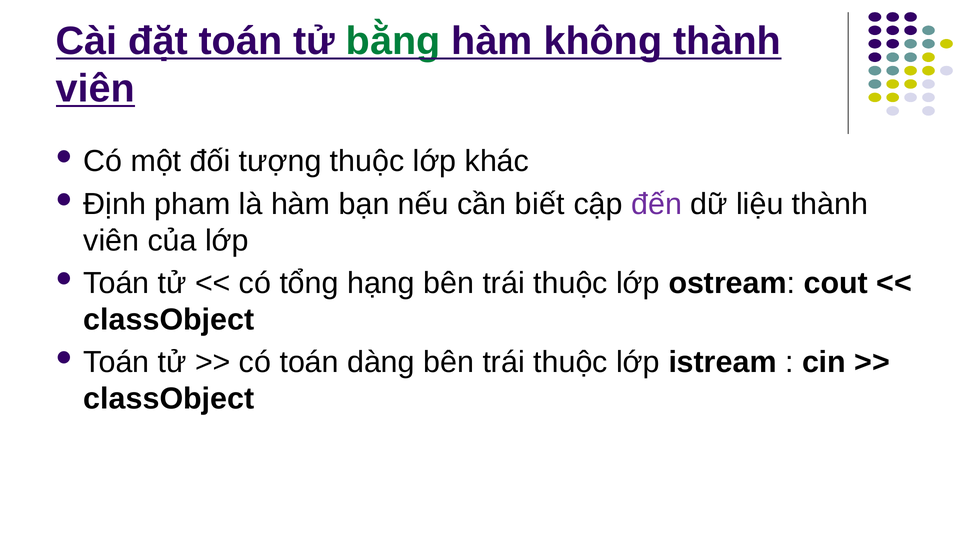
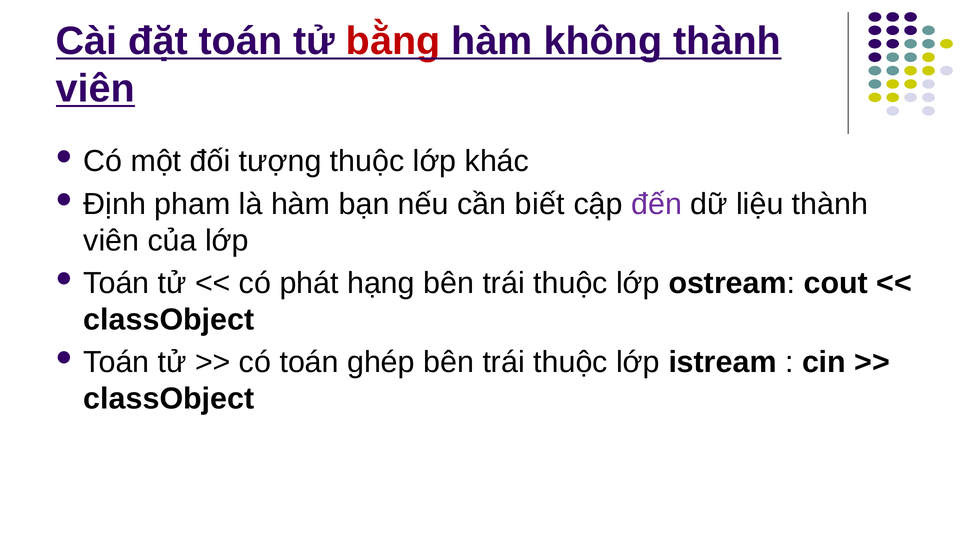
bằng colour: green -> red (393, 41)
tổng: tổng -> phát (309, 283)
dàng: dàng -> ghép (381, 362)
